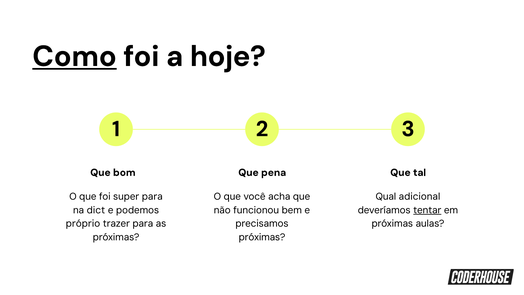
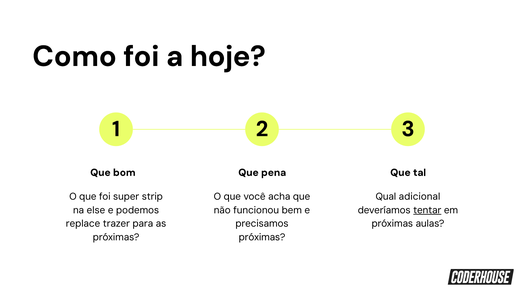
Como underline: present -> none (74, 56)
super para: para -> strip (152, 196)
dict: dict -> else (96, 210)
próprio: próprio -> replace (83, 224)
